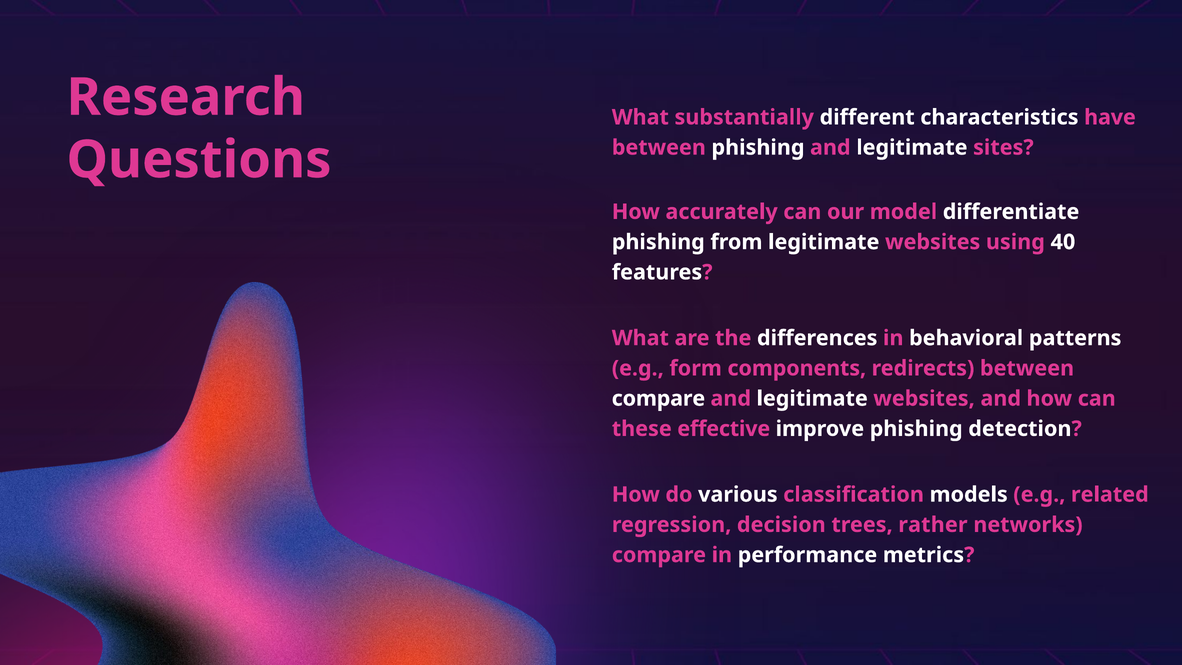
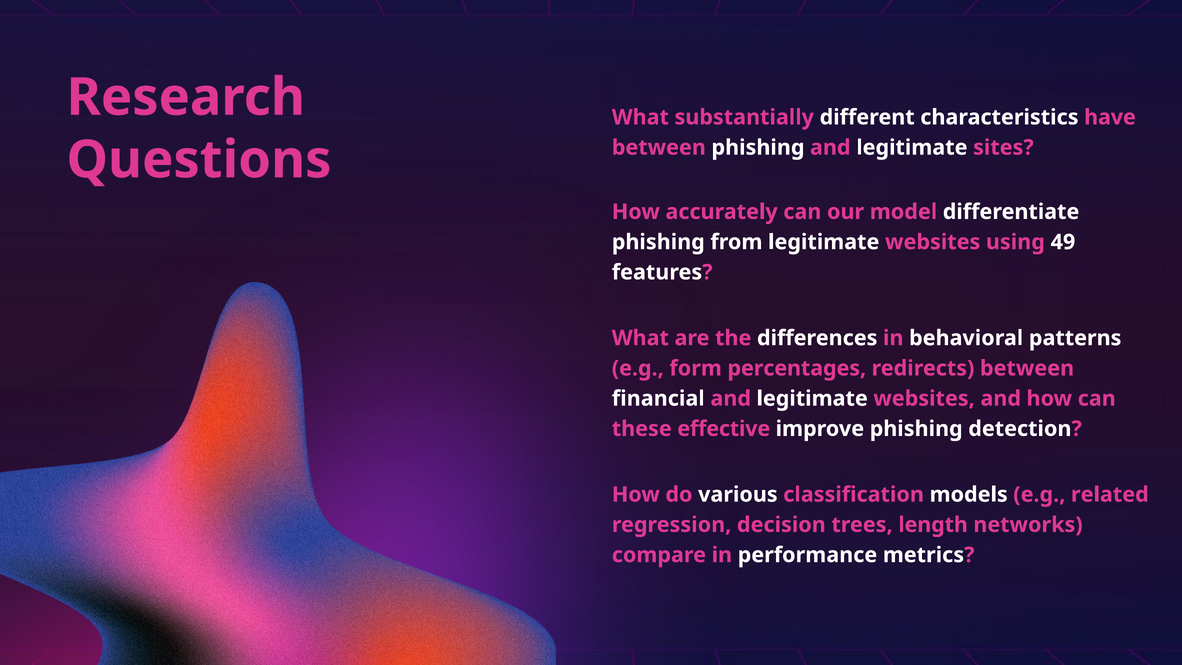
40: 40 -> 49 (1063, 242)
components: components -> percentages (797, 368)
compare: compare -> financial (658, 399)
rather: rather -> length (933, 525)
